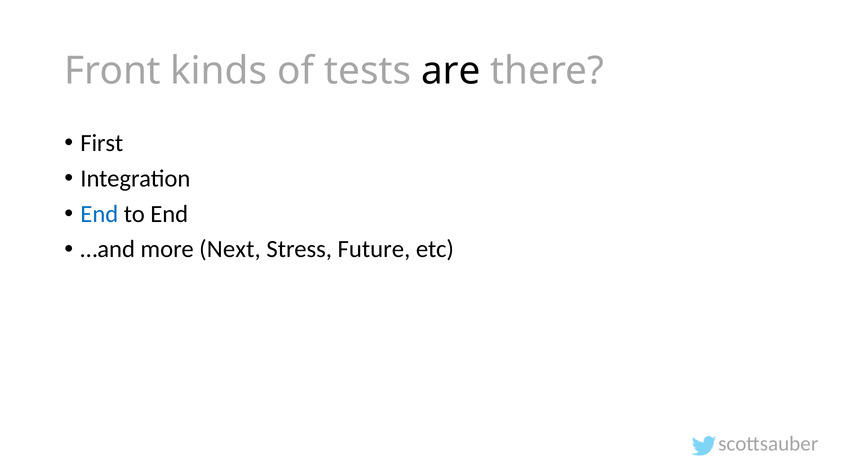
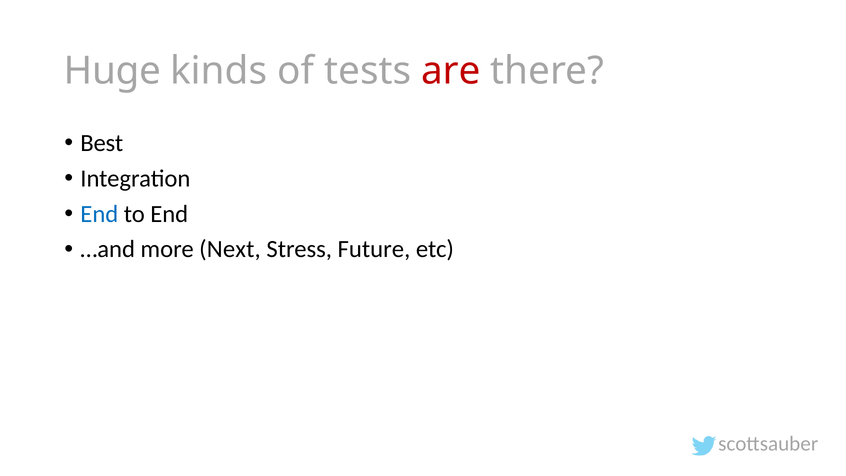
Front: Front -> Huge (113, 71)
are colour: black -> red (451, 71)
First: First -> Best (102, 143)
